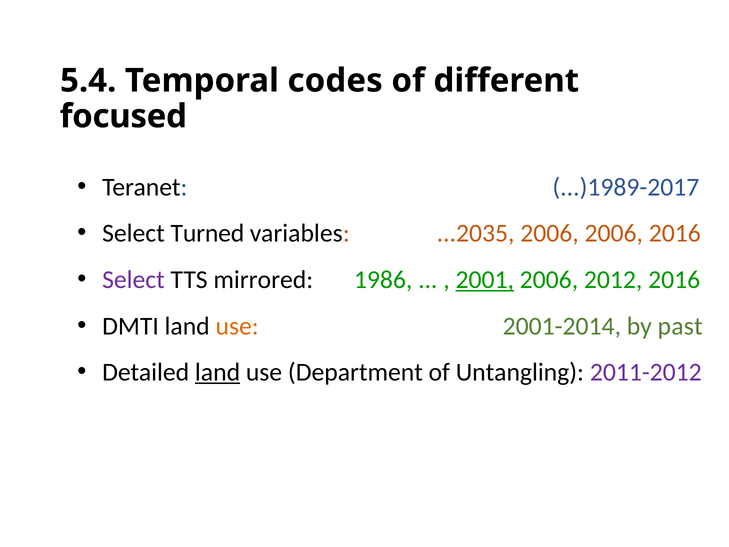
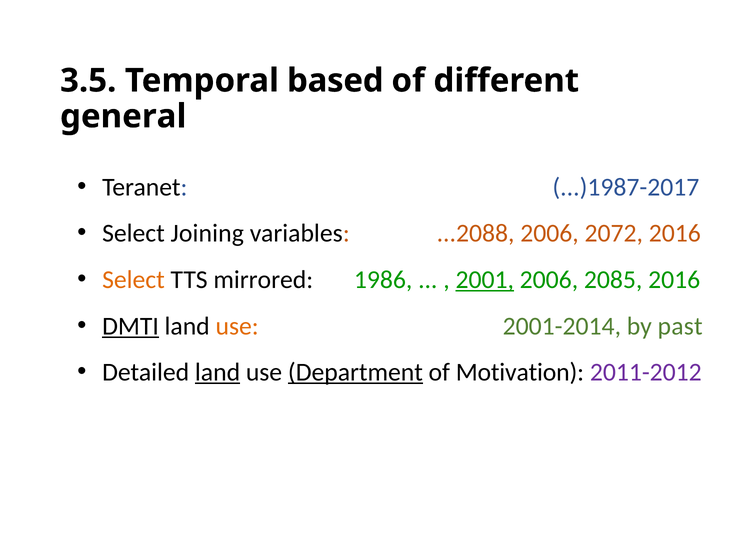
5.4: 5.4 -> 3.5 (88, 81)
codes: codes -> based (335, 81)
focused: focused -> general (123, 116)
...)1989-2017: ...)1989-2017 -> ...)1987-2017 (626, 187)
Turned: Turned -> Joining (207, 233)
...2035: ...2035 -> ...2088 (476, 233)
2006 2006: 2006 -> 2072 (614, 233)
Select colour: purple -> orange (133, 280)
2012: 2012 -> 2085 (613, 280)
DMTI underline: none -> present (131, 326)
Department underline: none -> present (355, 372)
Untangling: Untangling -> Motivation (520, 372)
